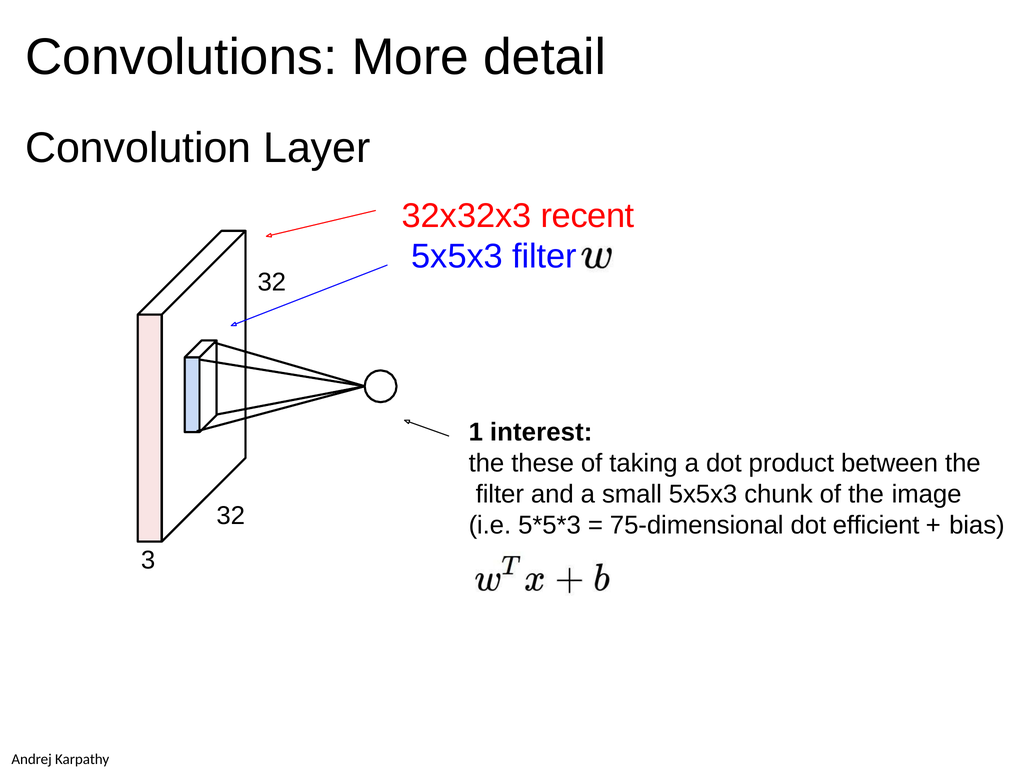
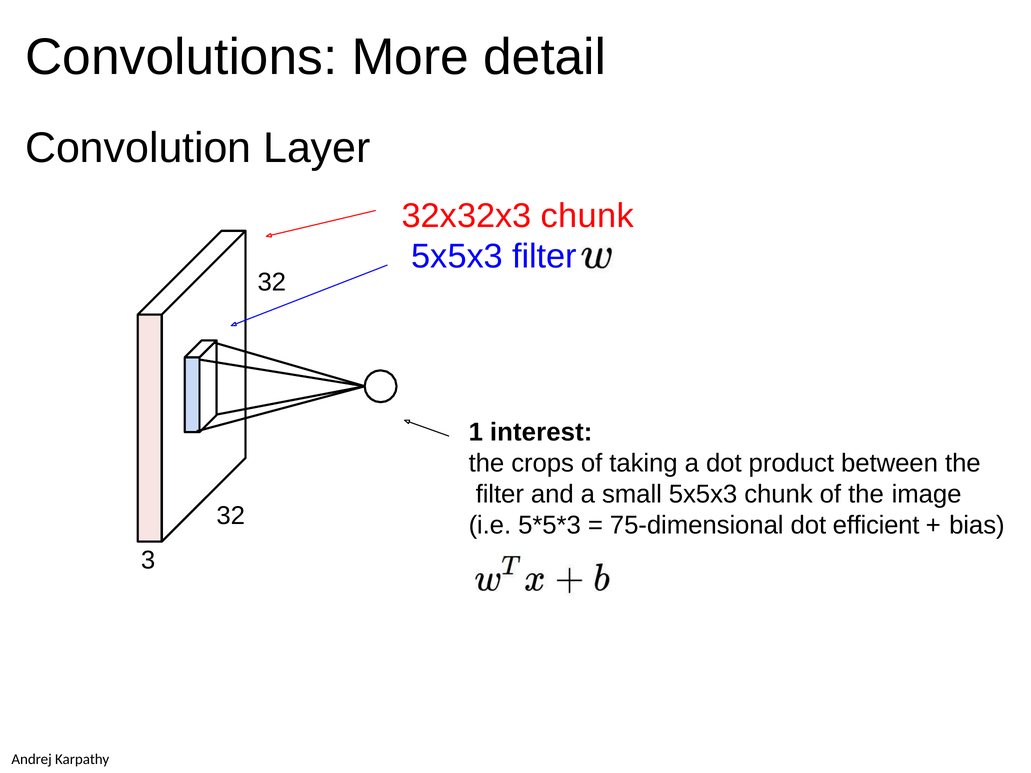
32x32x3 recent: recent -> chunk (587, 216)
these: these -> crops (543, 463)
